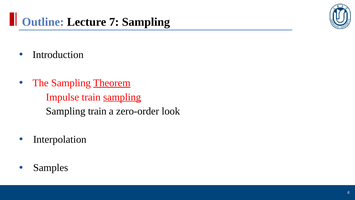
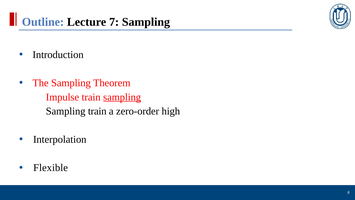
Theorem underline: present -> none (112, 83)
look: look -> high (171, 111)
Samples: Samples -> Flexible (51, 167)
